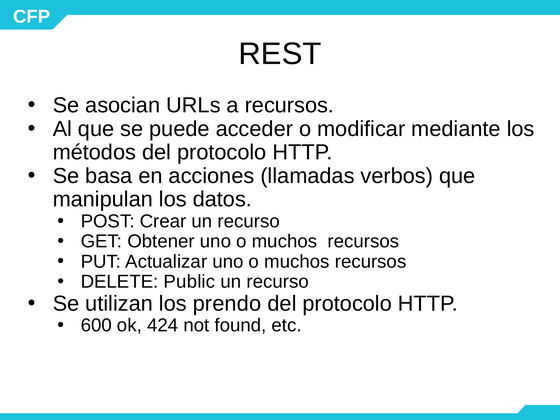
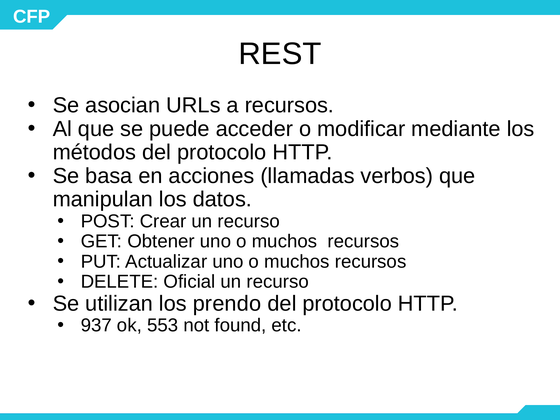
Public: Public -> Oficial (190, 282)
600: 600 -> 937 (96, 325)
424: 424 -> 553 (163, 325)
